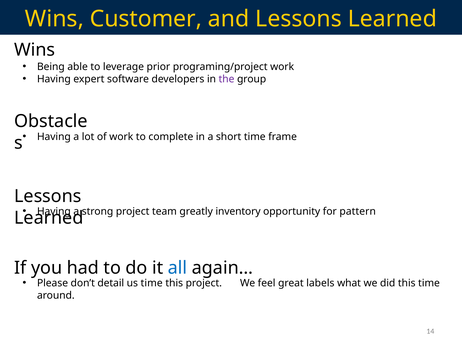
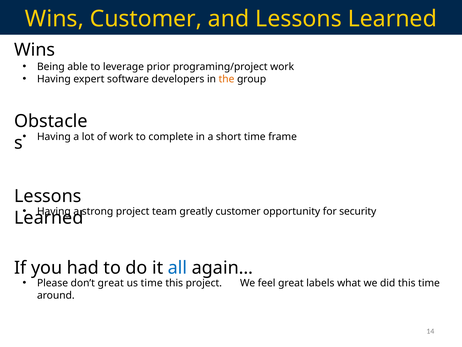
the colour: purple -> orange (227, 79)
greatly inventory: inventory -> customer (238, 211)
pattern: pattern -> security (358, 211)
don’t detail: detail -> great (111, 283)
